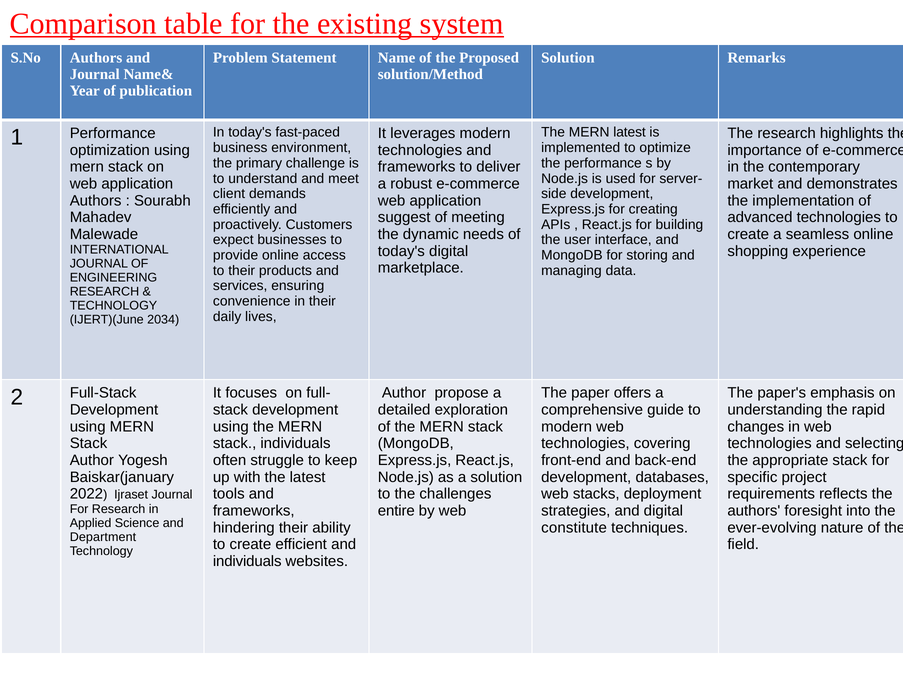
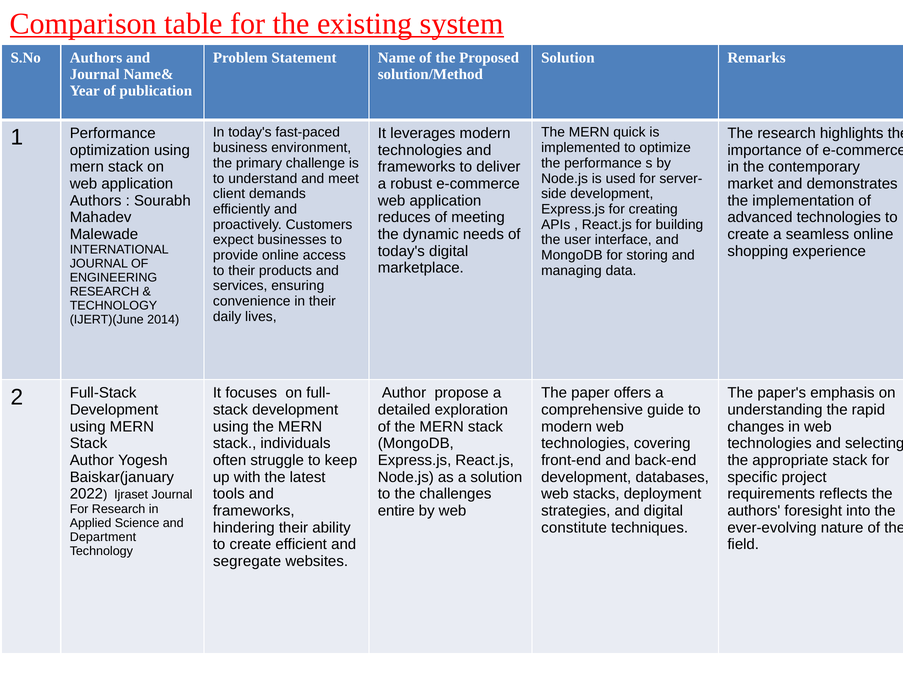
MERN latest: latest -> quick (629, 132)
suggest: suggest -> reduces (404, 218)
2034: 2034 -> 2014 (163, 320)
individuals: individuals -> segregate (247, 562)
